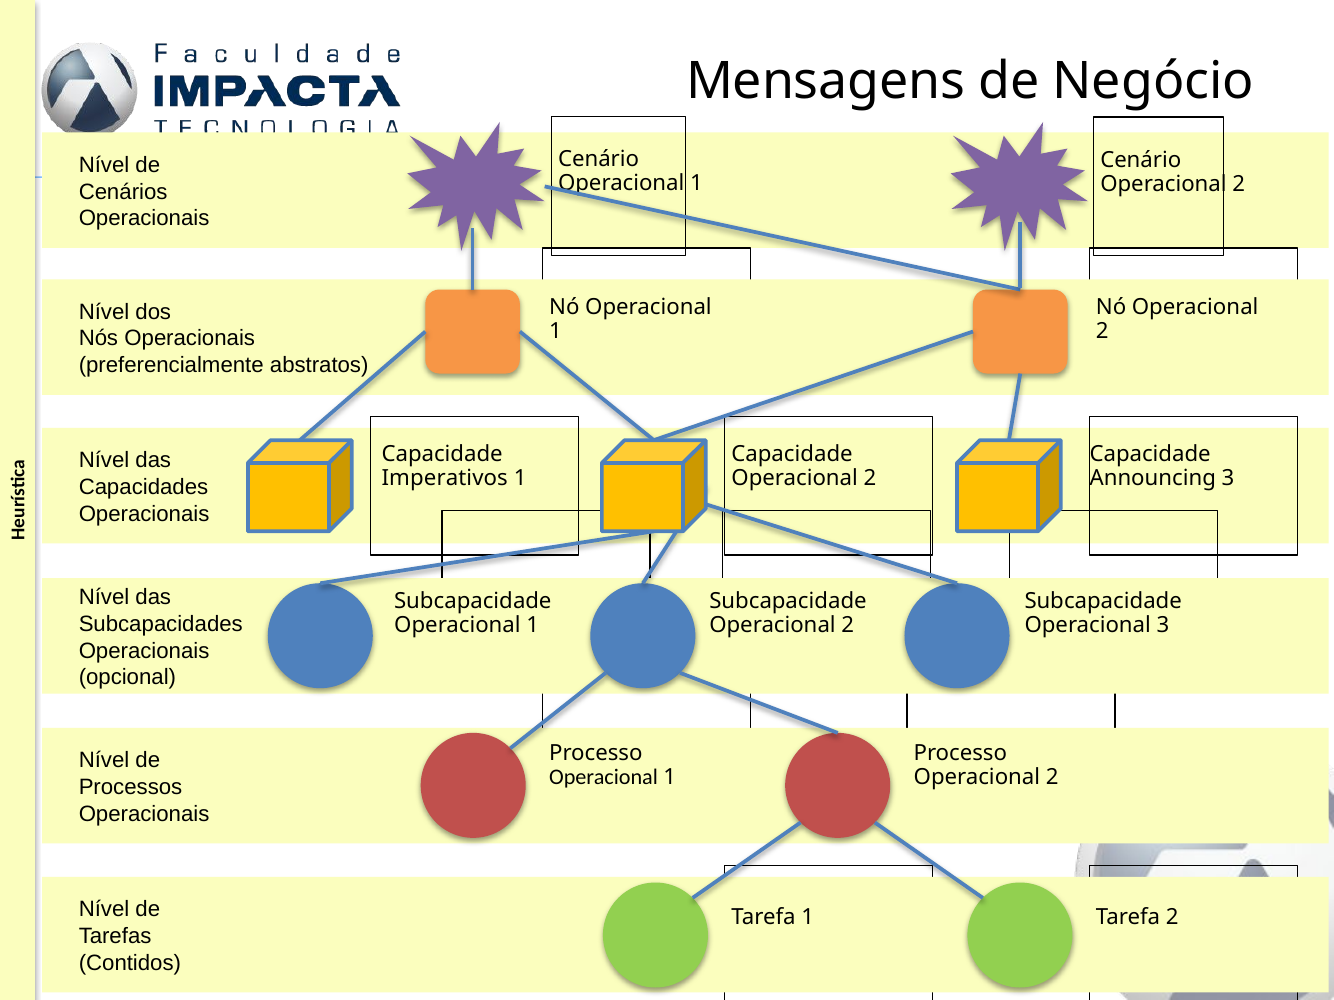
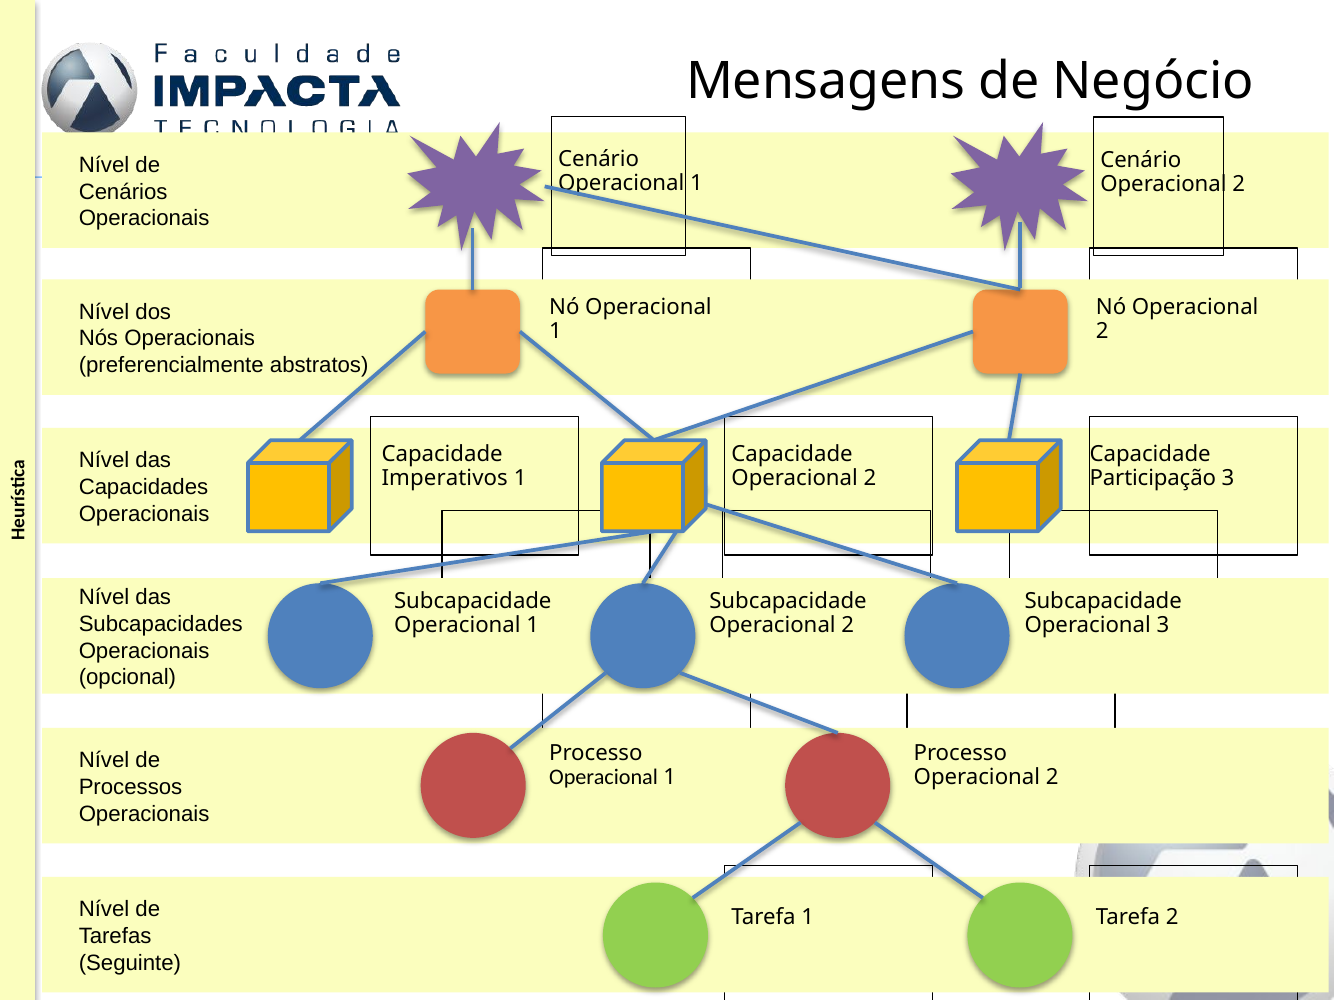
Announcing: Announcing -> Participação (1153, 478)
Contidos: Contidos -> Seguinte (130, 963)
